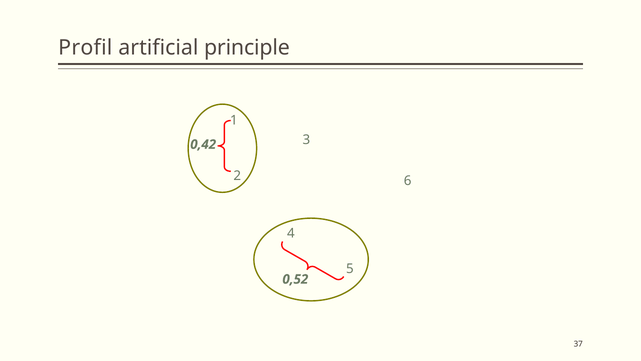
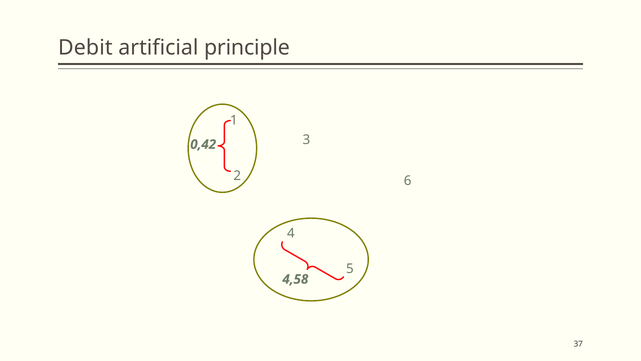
Profil: Profil -> Debit (85, 48)
0,52: 0,52 -> 4,58 (295, 279)
